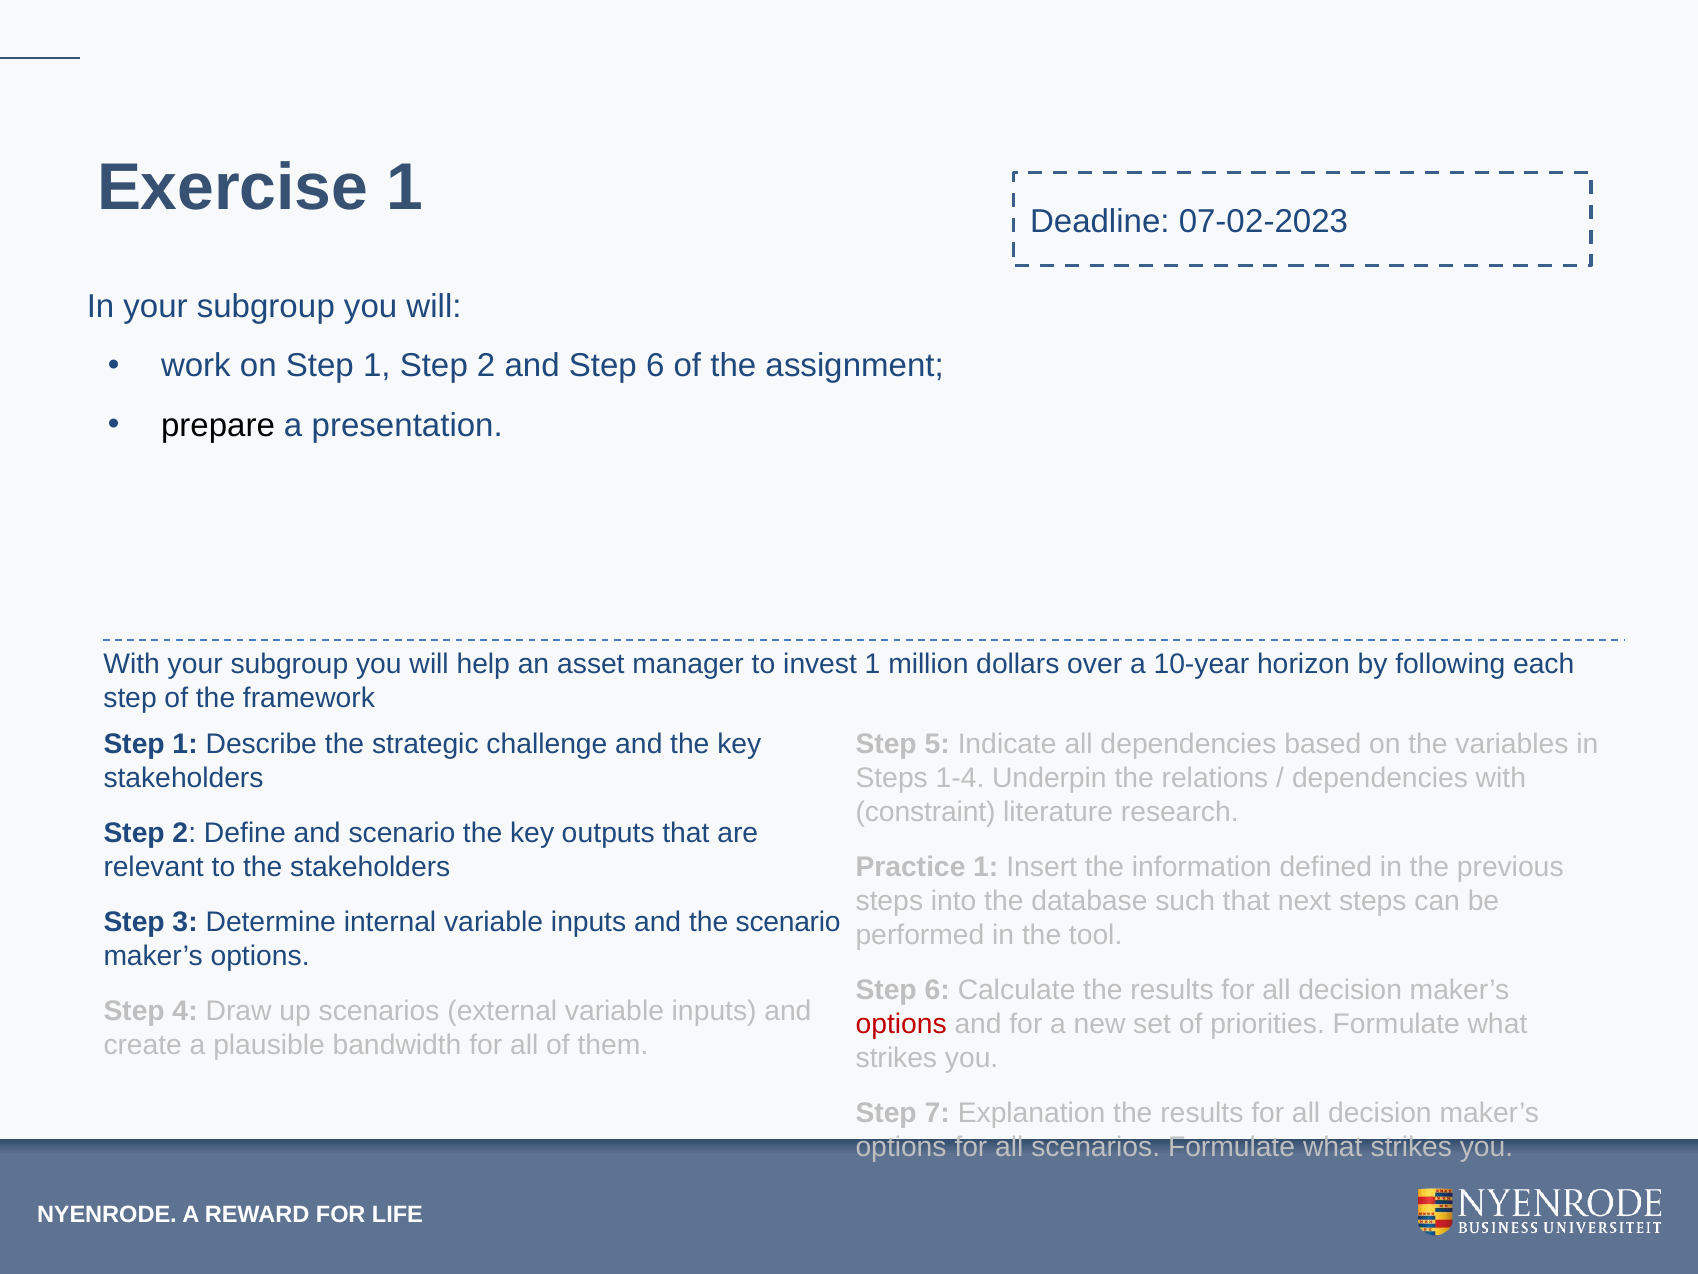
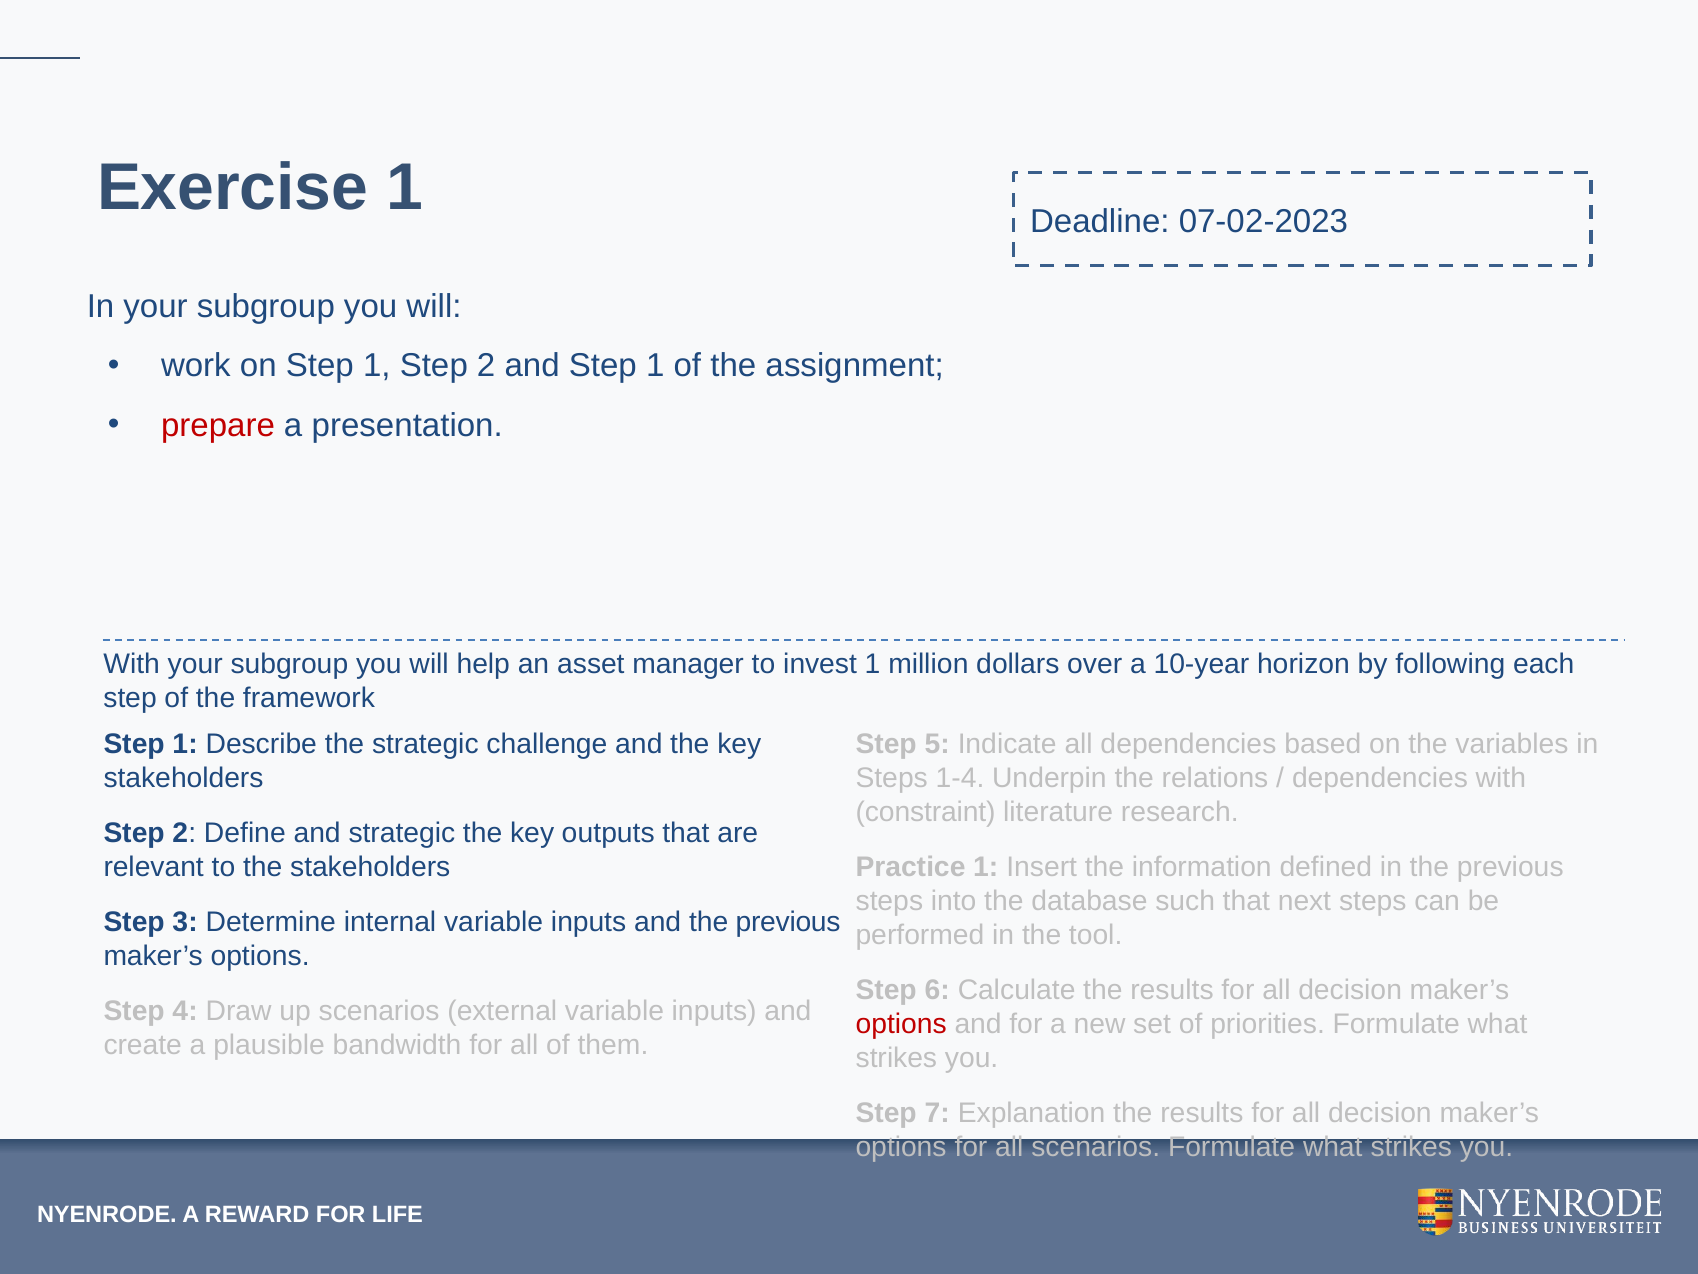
and Step 6: 6 -> 1 (655, 366)
prepare colour: black -> red (218, 425)
and scenario: scenario -> strategic (402, 833)
and the scenario: scenario -> previous (788, 922)
